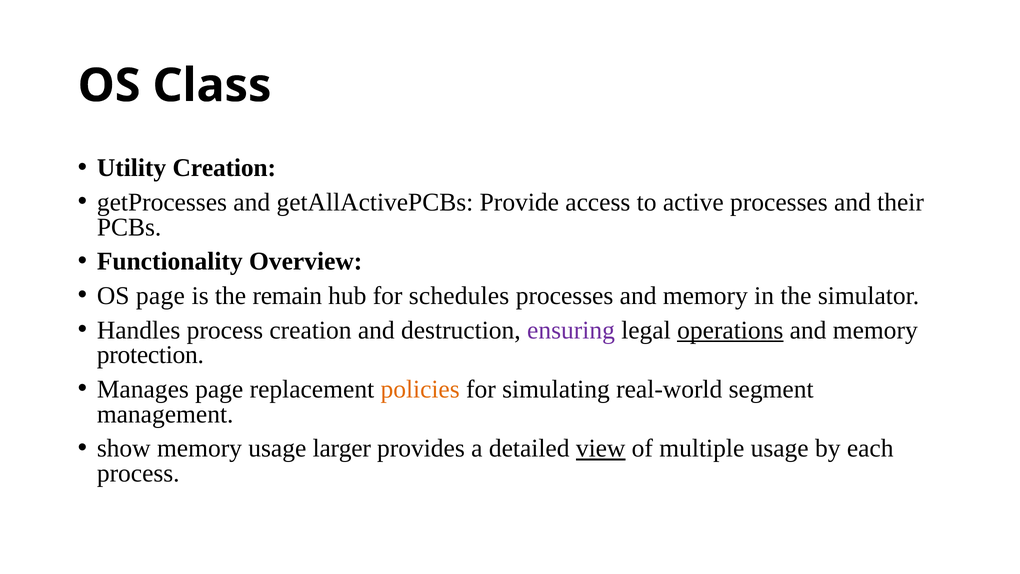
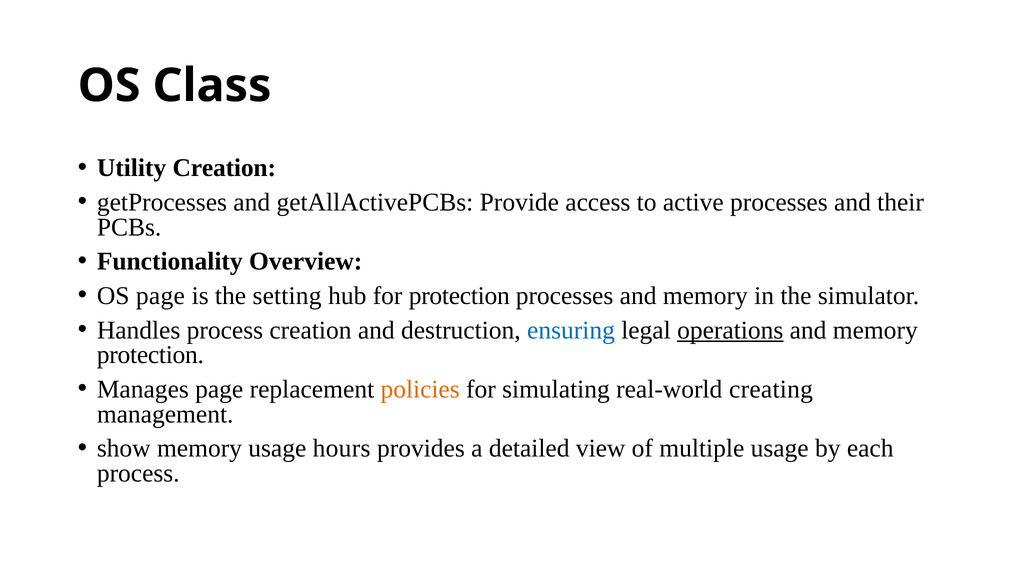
remain: remain -> setting (287, 296)
for schedules: schedules -> protection (459, 296)
ensuring colour: purple -> blue (571, 330)
segment: segment -> creating (771, 389)
larger: larger -> hours (342, 448)
view underline: present -> none (601, 448)
